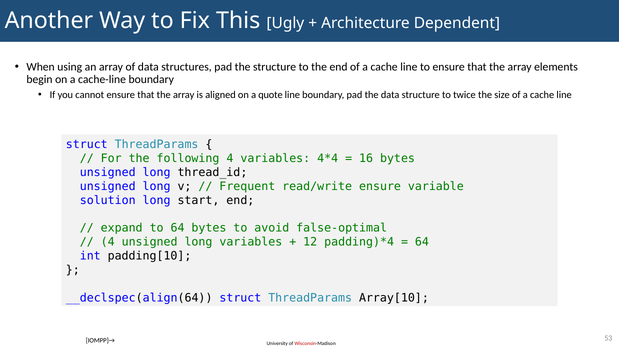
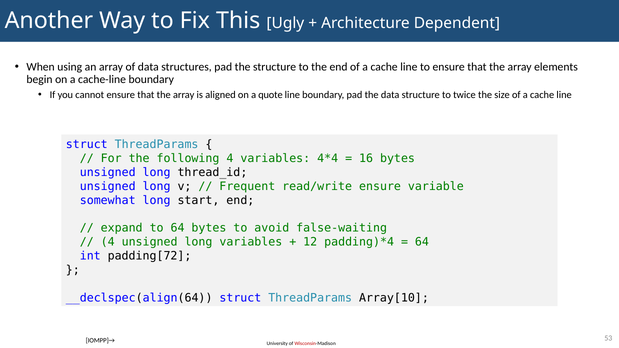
solution: solution -> somewhat (108, 200)
false-optimal: false-optimal -> false-waiting (342, 228)
padding[10: padding[10 -> padding[72 (150, 256)
